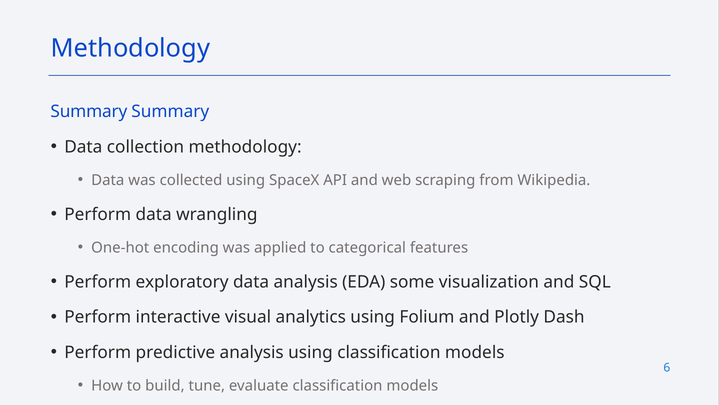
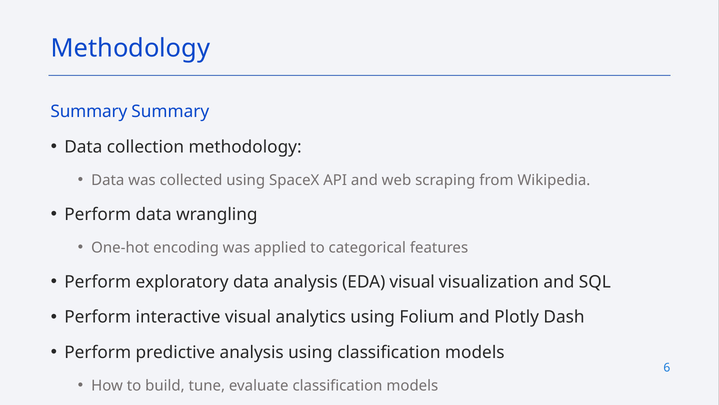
EDA some: some -> visual (412, 281)
